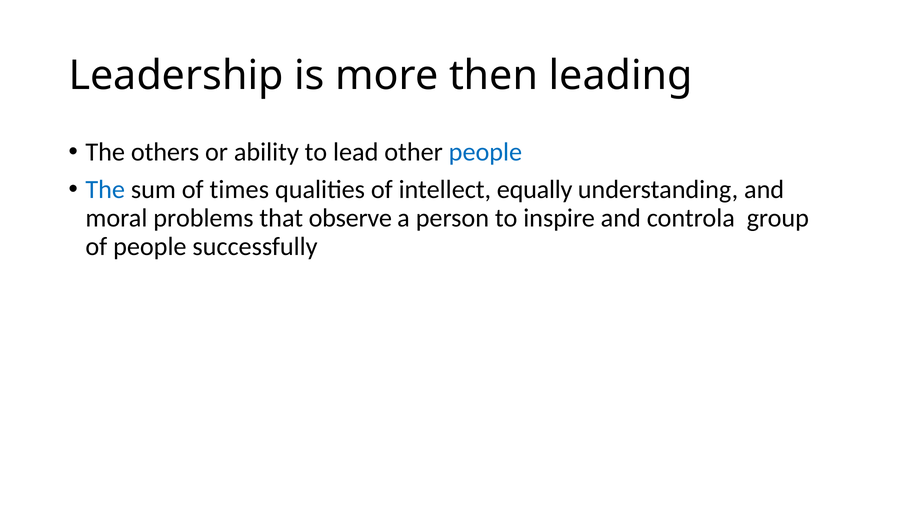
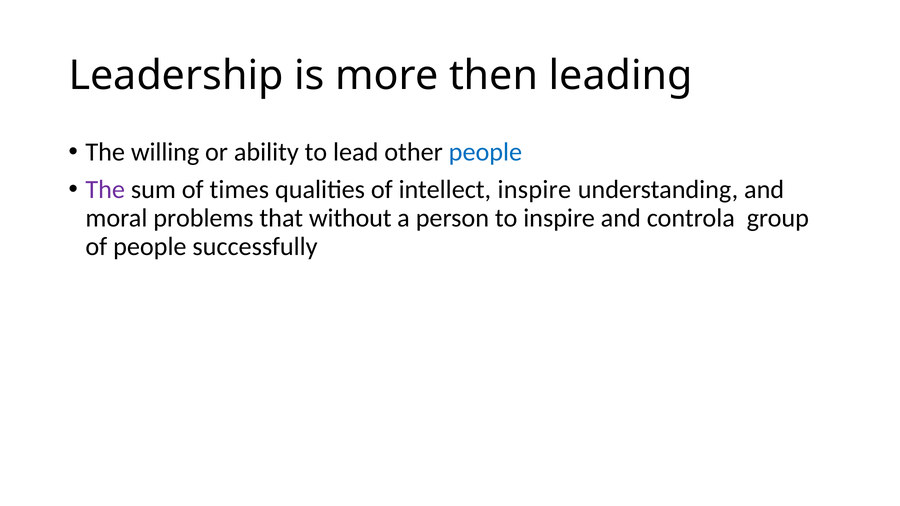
others: others -> willing (165, 152)
The colour: blue -> purple (105, 190)
intellect equally: equally -> inspire (534, 190)
observe: observe -> without (350, 218)
